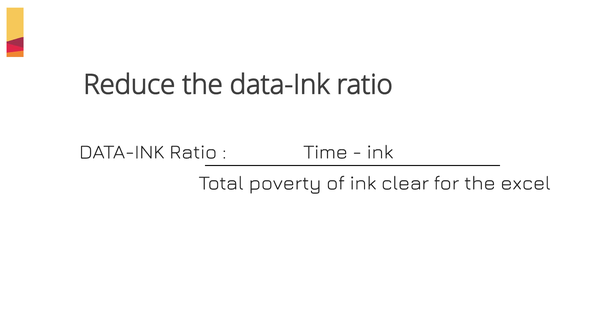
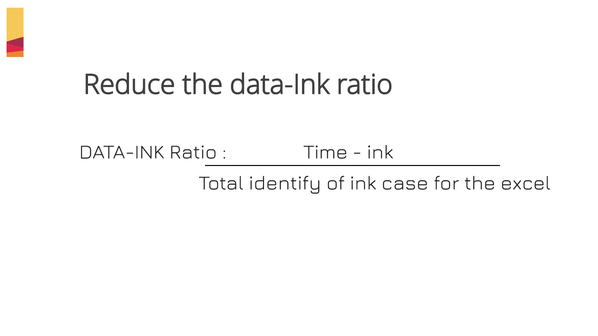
poverty: poverty -> identify (285, 183)
clear: clear -> case (405, 183)
